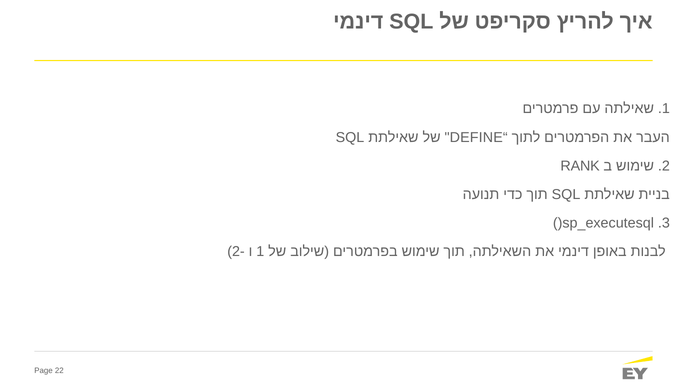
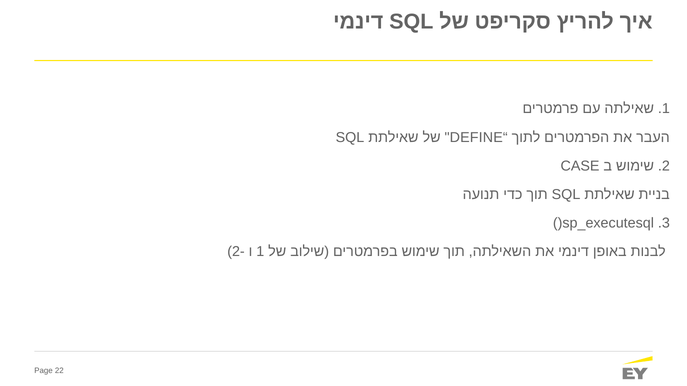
RANK: RANK -> CASE (580, 166)
